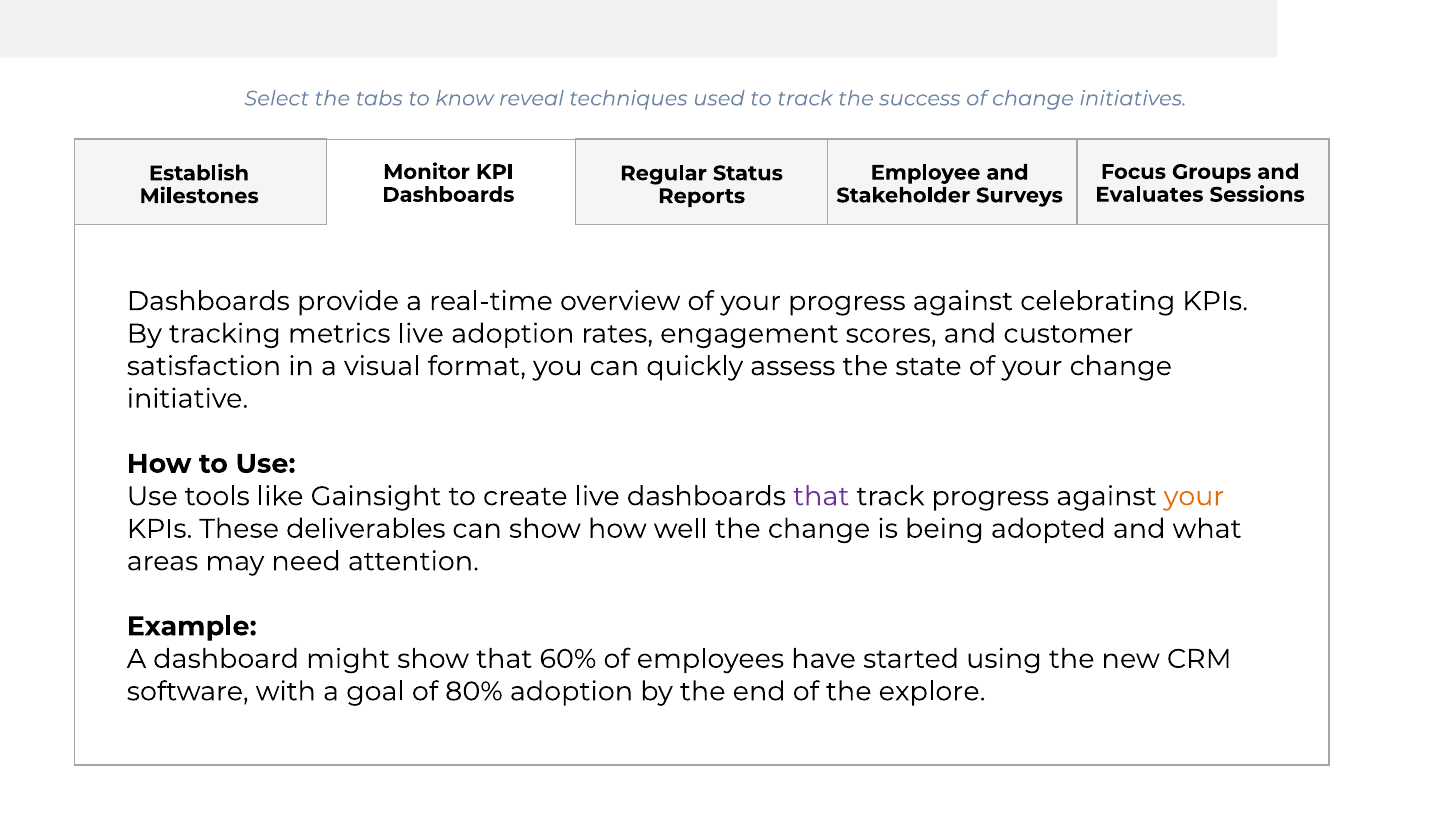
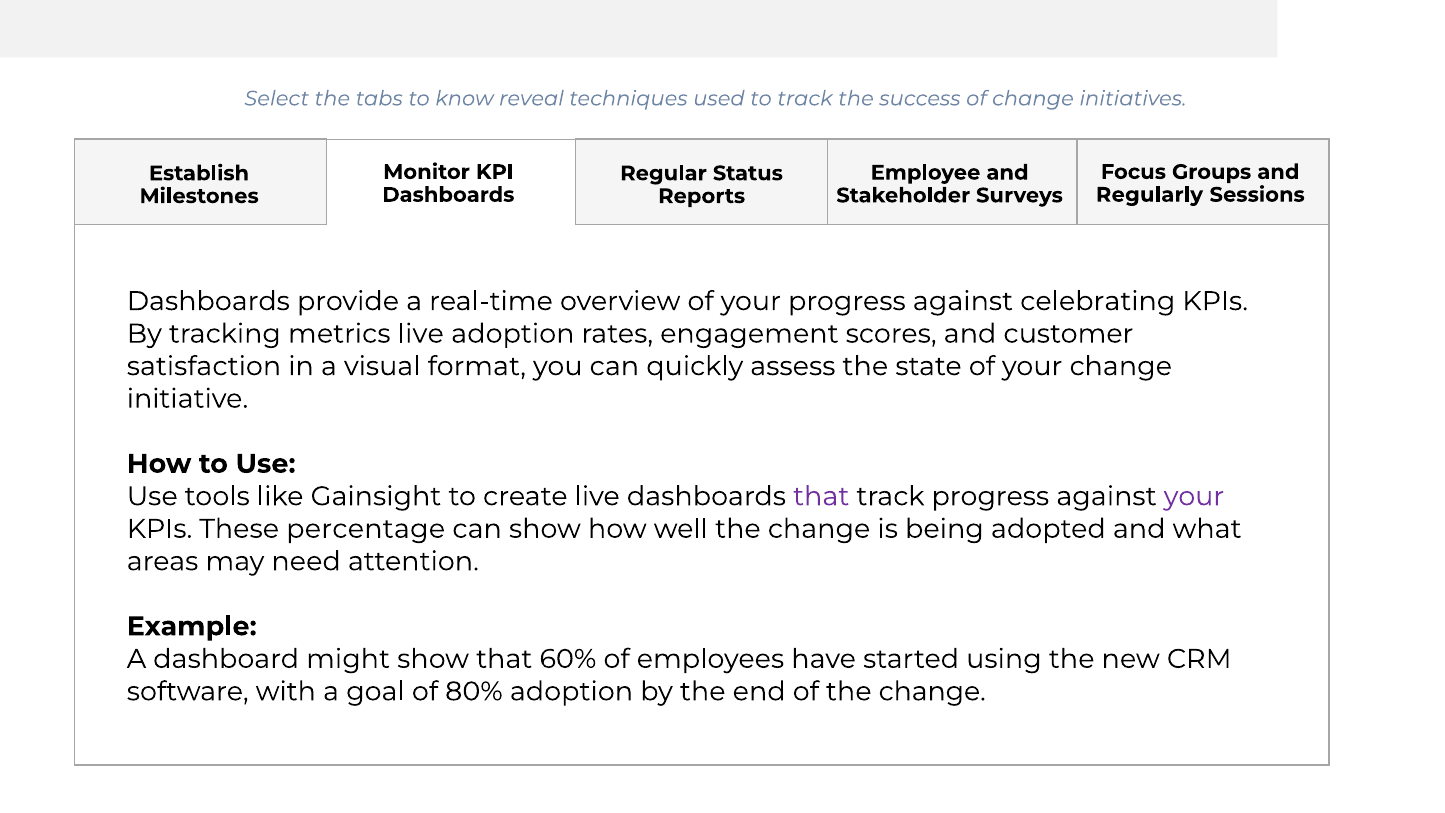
Evaluates: Evaluates -> Regularly (1149, 195)
your colour: orange -> purple (1194, 496)
deliverables: deliverables -> percentage (366, 529)
of the explore: explore -> change (932, 691)
